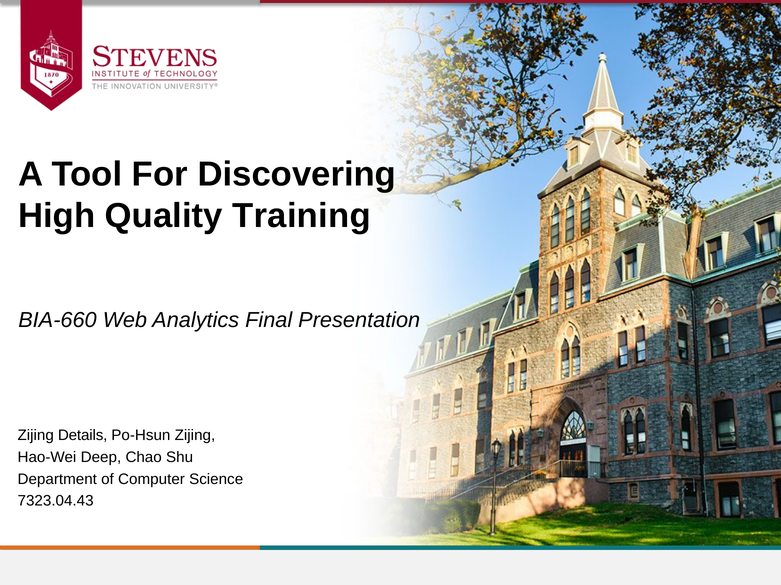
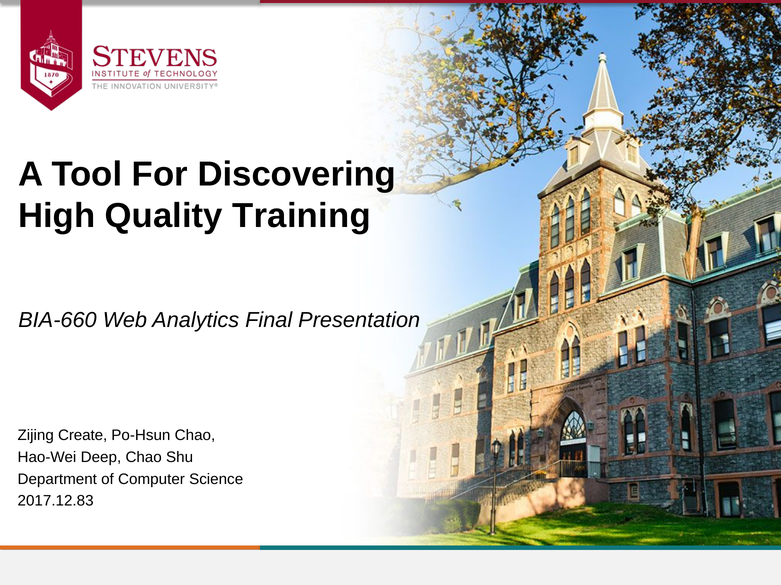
Details: Details -> Create (83, 436)
Po-Hsun Zijing: Zijing -> Chao (195, 436)
7323.04.43: 7323.04.43 -> 2017.12.83 (56, 502)
